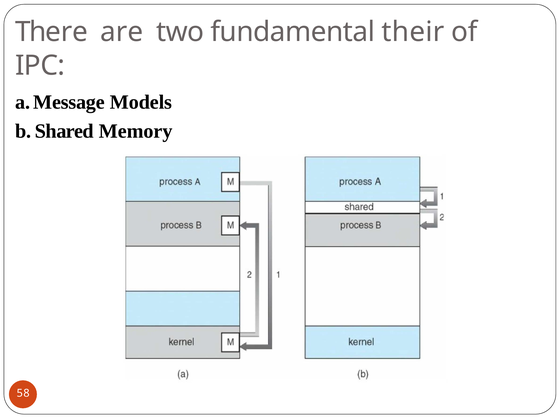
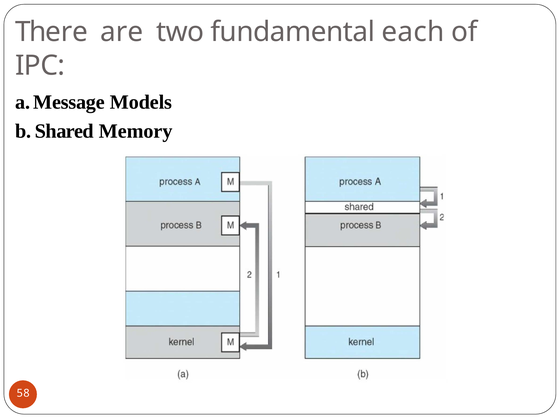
their: their -> each (413, 32)
